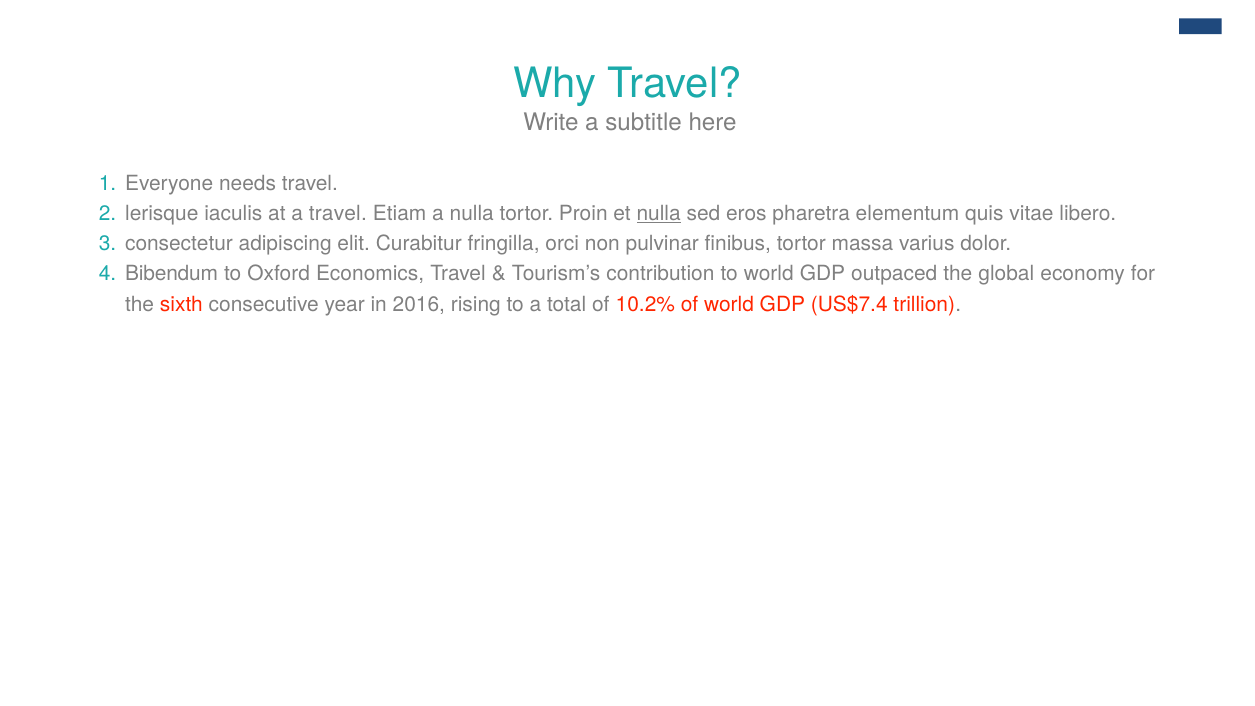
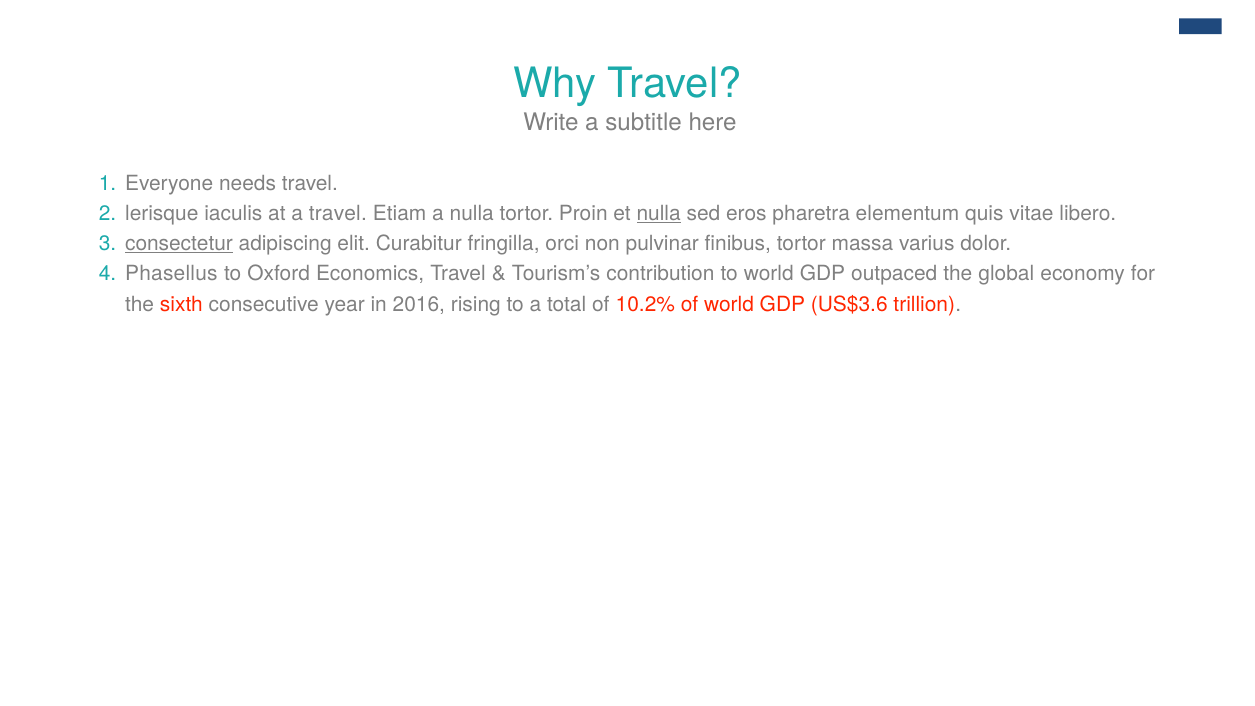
consectetur underline: none -> present (179, 244)
Bibendum: Bibendum -> Phasellus (171, 274)
US$7.4: US$7.4 -> US$3.6 (849, 304)
